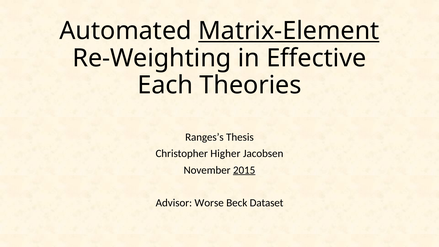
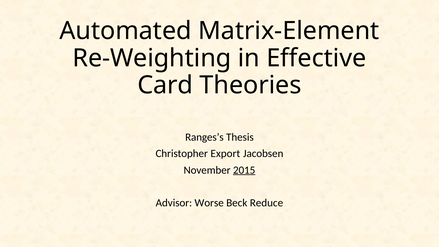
Matrix‑Element underline: present -> none (289, 31)
Each: Each -> Card (165, 85)
Higher: Higher -> Export (225, 154)
Dataset: Dataset -> Reduce (266, 203)
